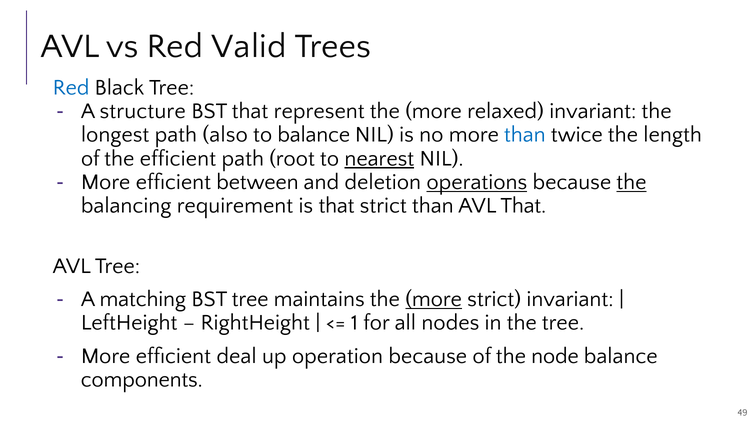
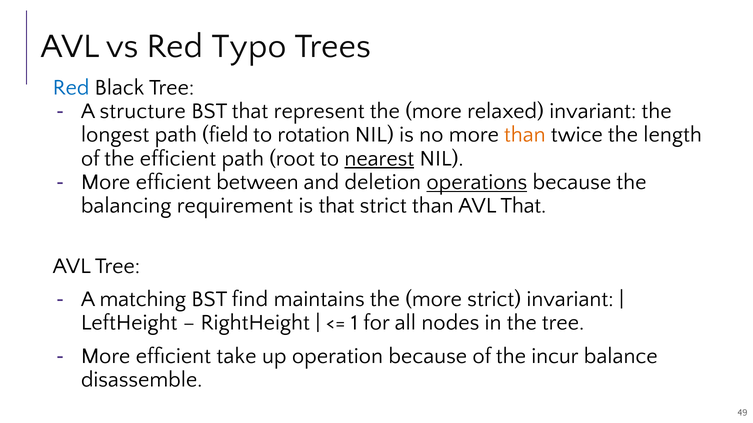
Valid: Valid -> Typo (249, 46)
also: also -> field (225, 135)
to balance: balance -> rotation (314, 135)
than colour: blue -> orange (525, 135)
the underline: present -> none (631, 182)
BST tree: tree -> find (250, 299)
more underline: present -> none (434, 299)
deal: deal -> take (236, 356)
node: node -> incur (555, 356)
components: components -> disassemble (142, 380)
